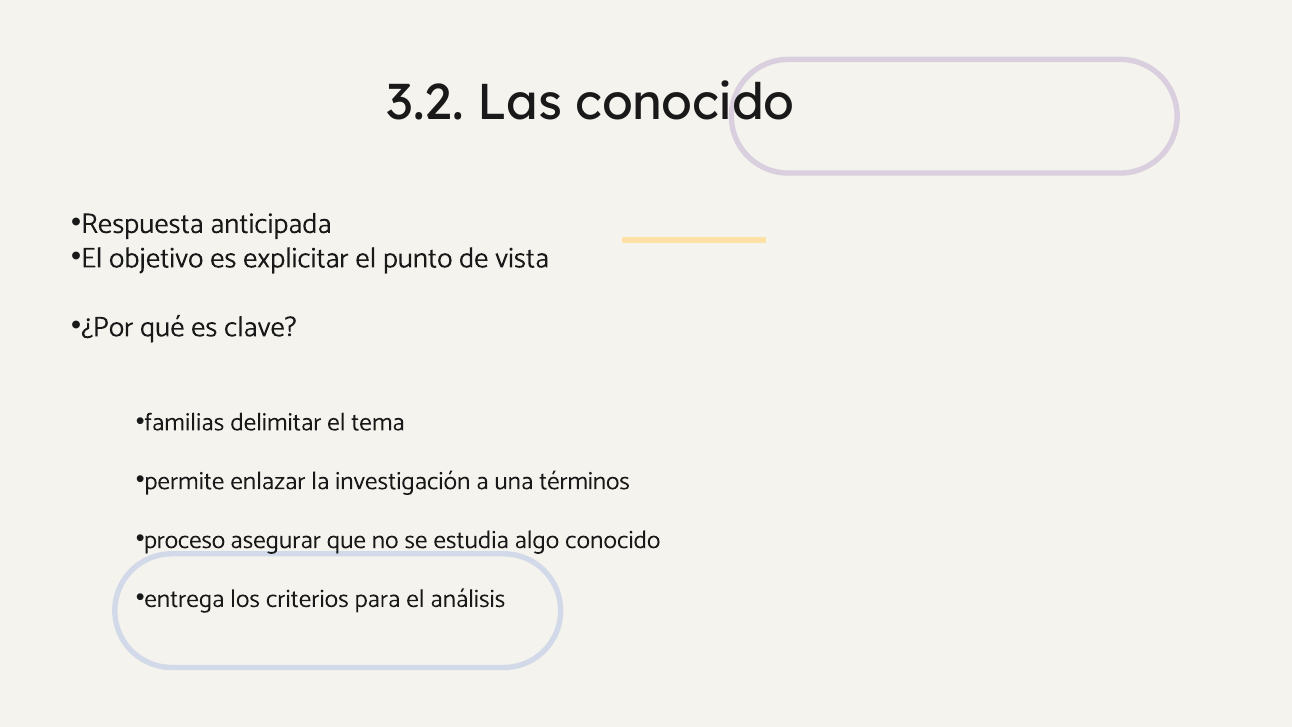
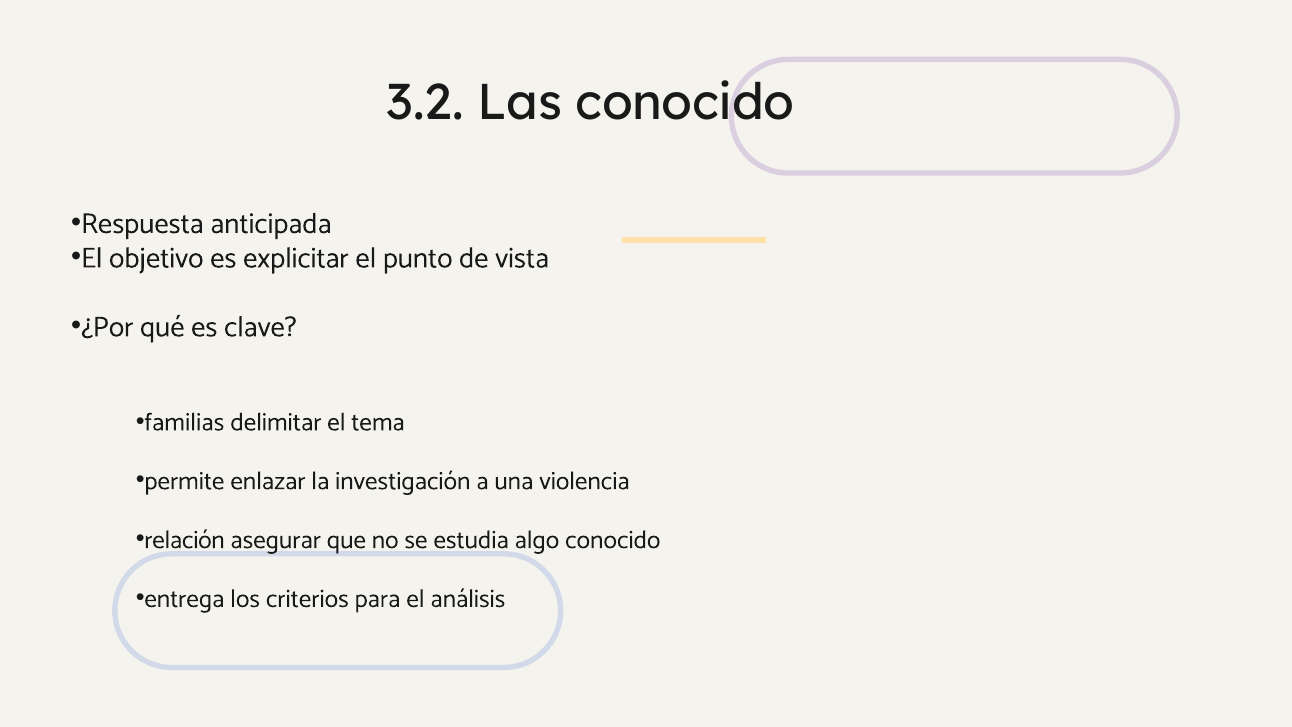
términos: términos -> violencia (584, 481)
proceso: proceso -> relación (185, 540)
